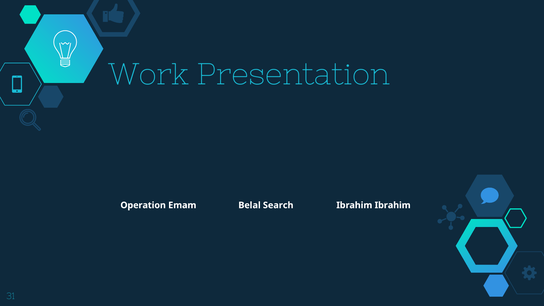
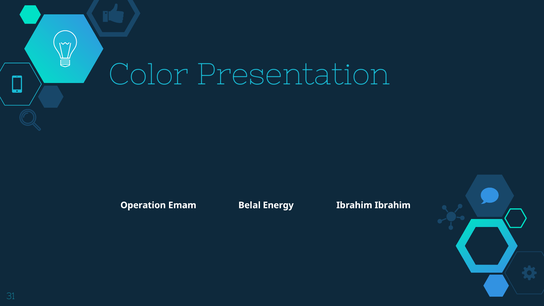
Work: Work -> Color (149, 75)
Search: Search -> Energy (278, 205)
